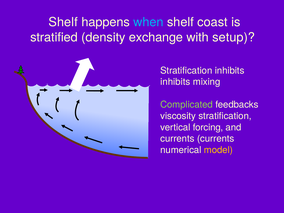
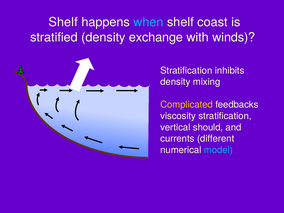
setup: setup -> winds (234, 37)
inhibits: inhibits -> density (175, 82)
Complicated colour: light green -> yellow (187, 105)
forcing: forcing -> should (208, 127)
currents currents: currents -> different (216, 139)
model colour: yellow -> light blue (218, 150)
